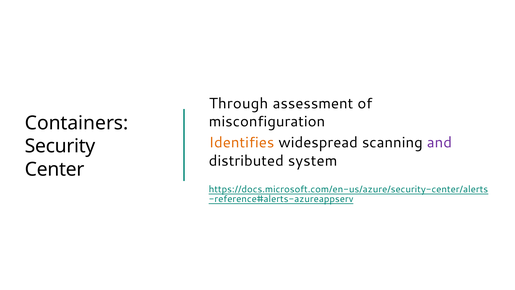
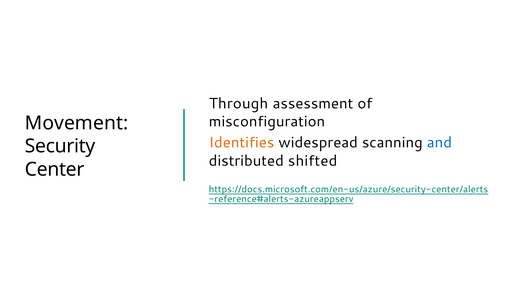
Containers: Containers -> Movement (77, 123)
and colour: purple -> blue (439, 143)
system: system -> shifted (313, 161)
